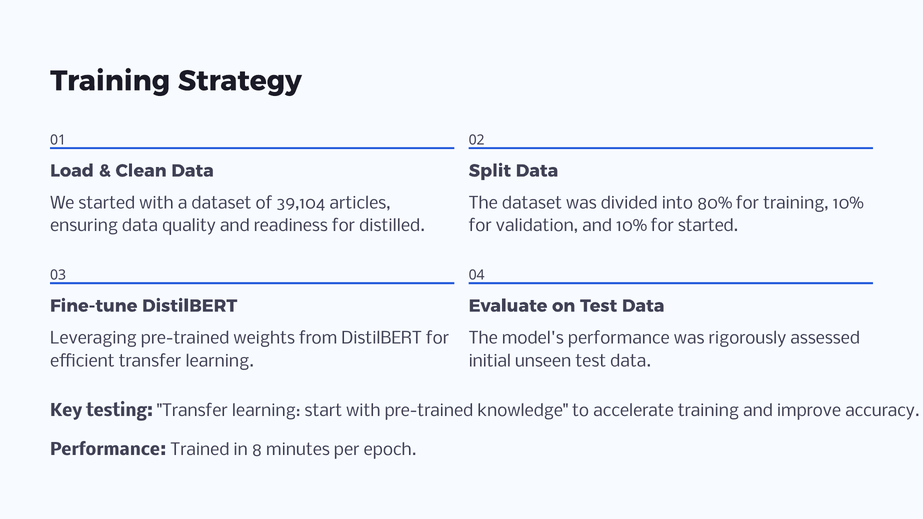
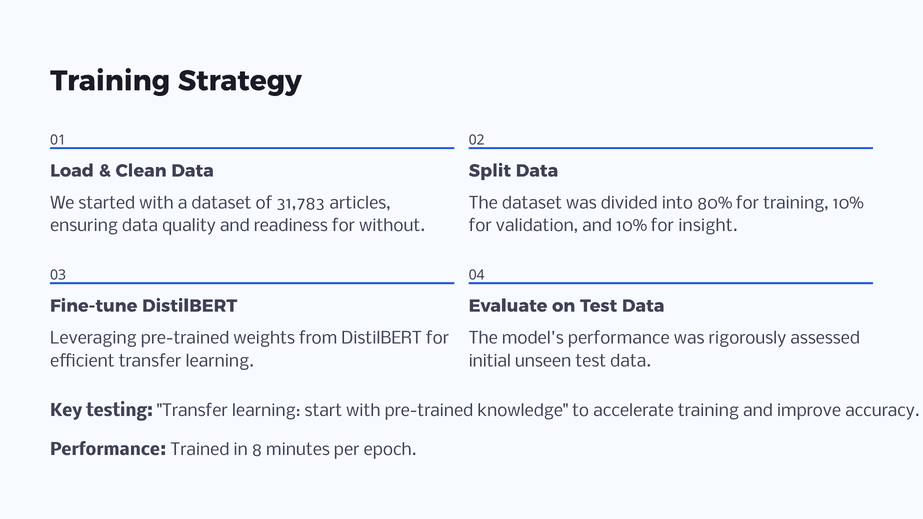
39,104: 39,104 -> 31,783 (301, 203)
distilled: distilled -> without (392, 226)
for started: started -> insight (708, 226)
